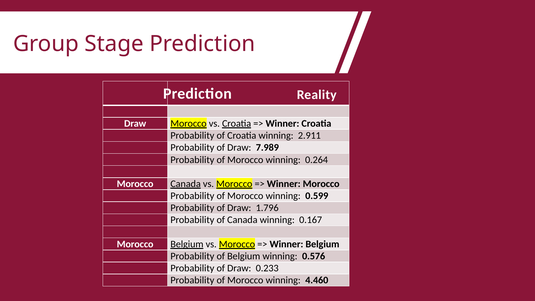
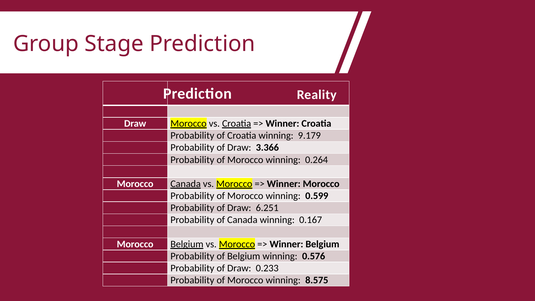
2.911: 2.911 -> 9.179 (309, 136)
7.989: 7.989 -> 3.366 (267, 148)
1.796: 1.796 -> 6.251 (267, 208)
4.460: 4.460 -> 8.575 (317, 280)
